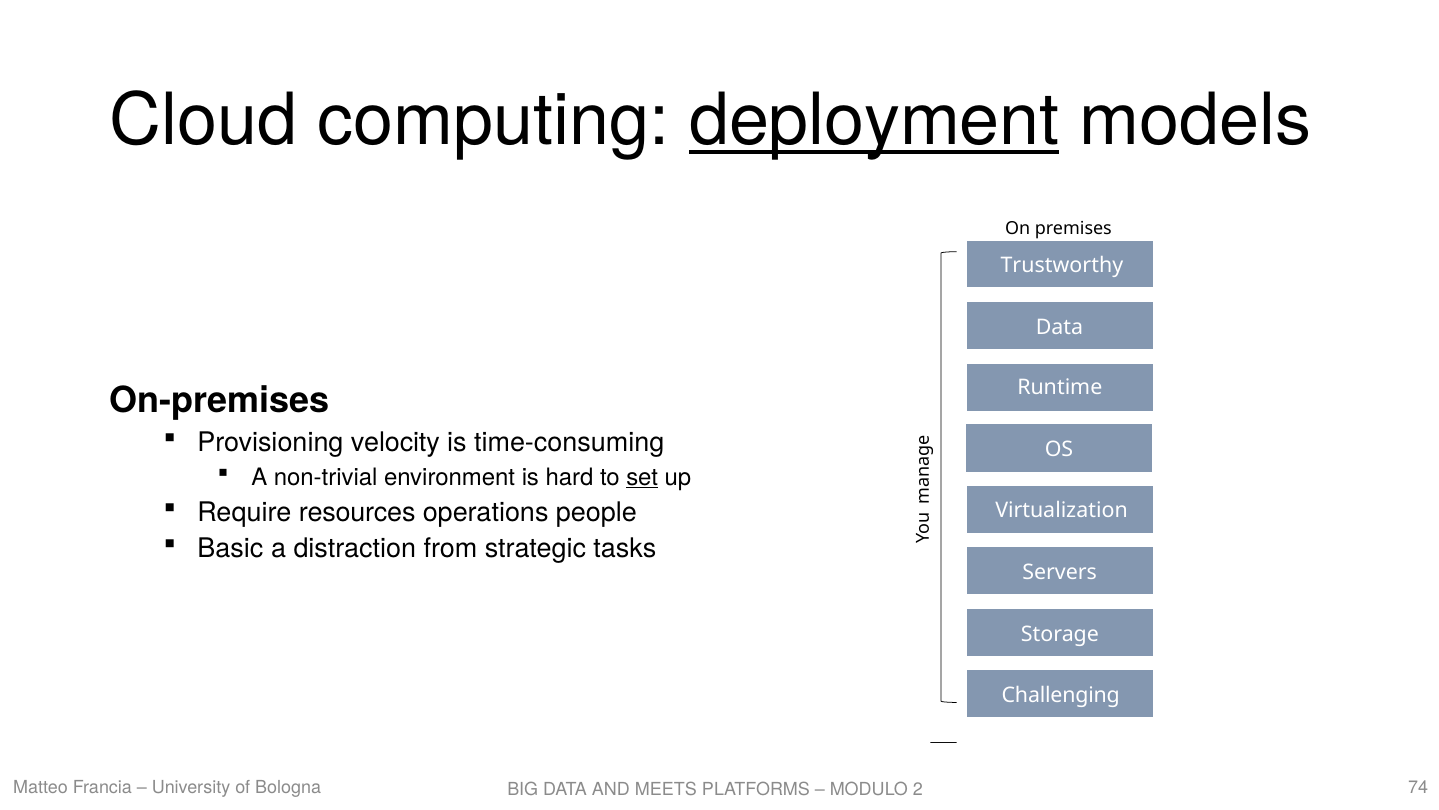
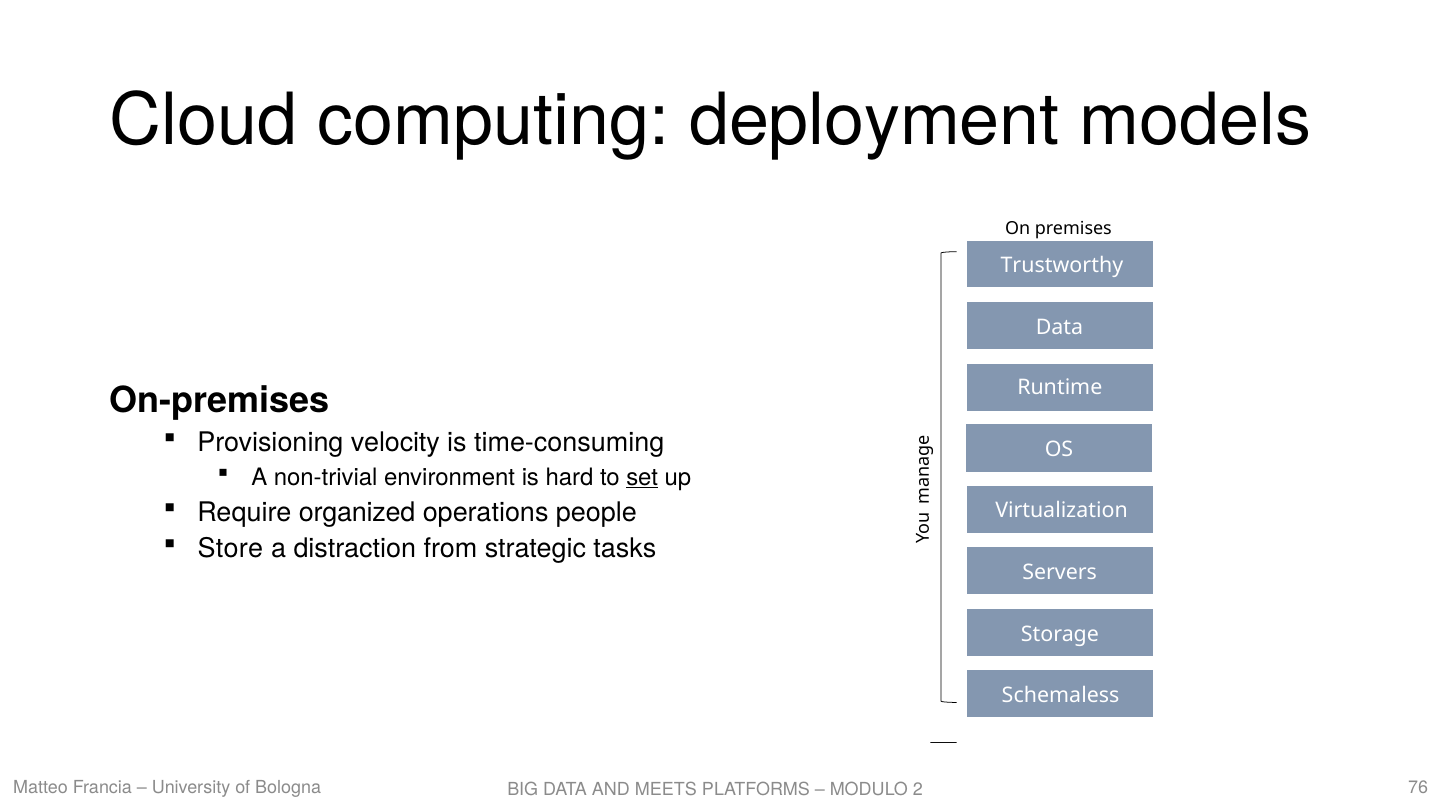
deployment underline: present -> none (874, 121)
resources: resources -> organized (357, 512)
Basic: Basic -> Store (230, 549)
Challenging: Challenging -> Schemaless (1061, 695)
74: 74 -> 76 (1418, 787)
